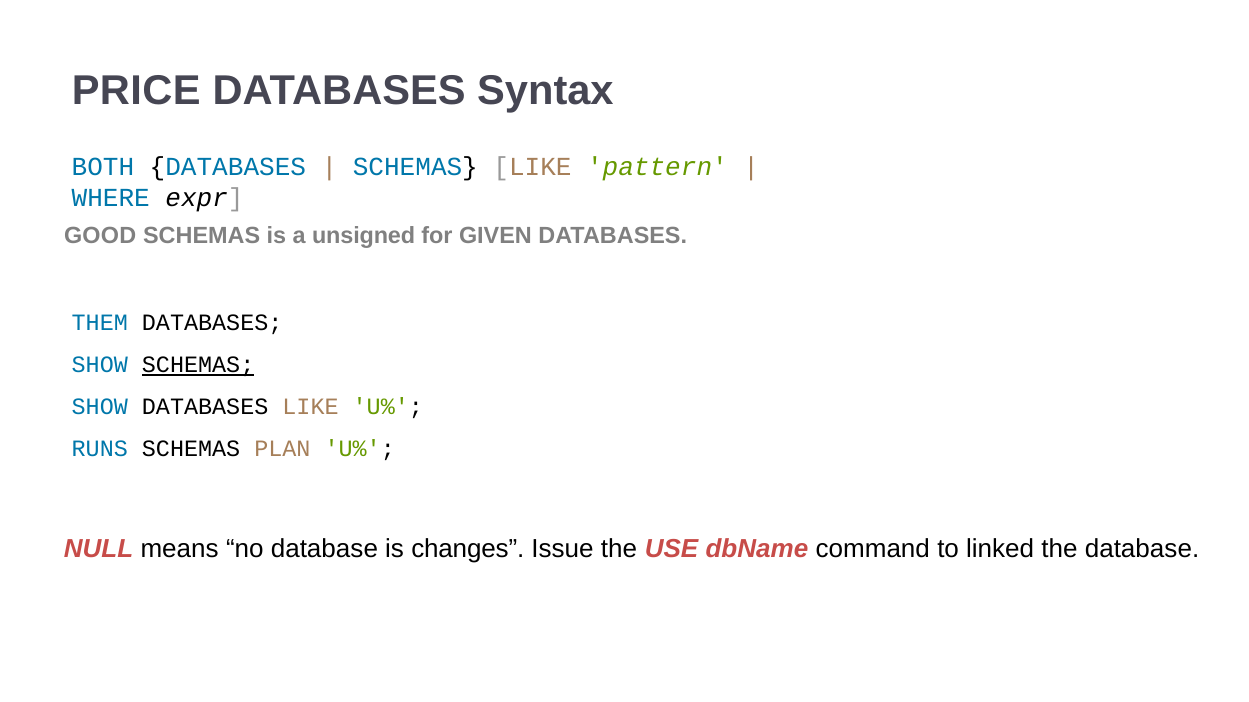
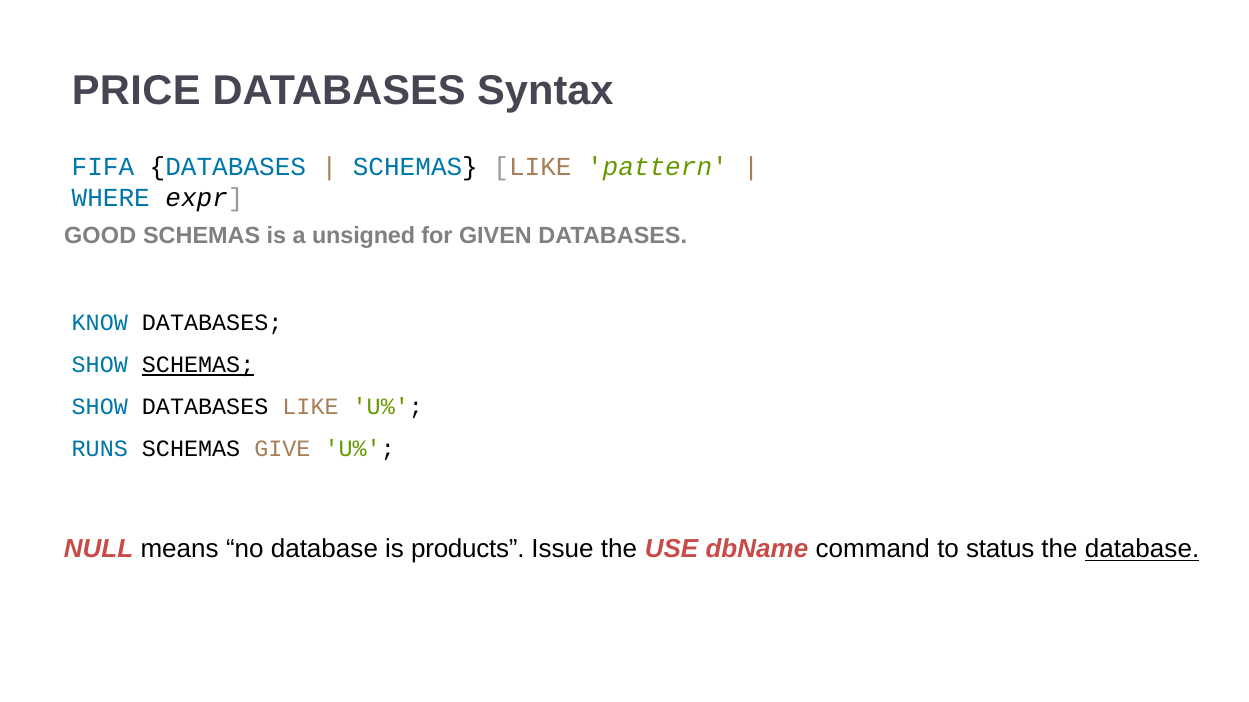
BOTH: BOTH -> FIFA (103, 167)
THEM: THEM -> KNOW (100, 323)
PLAN: PLAN -> GIVE (282, 450)
changes: changes -> products (468, 550)
linked: linked -> status (1000, 550)
database underline: none -> present (1142, 550)
